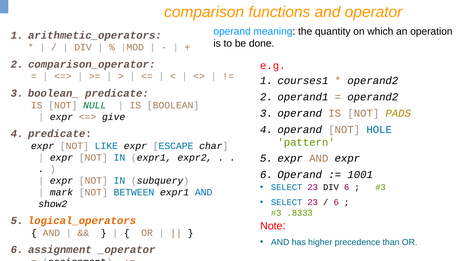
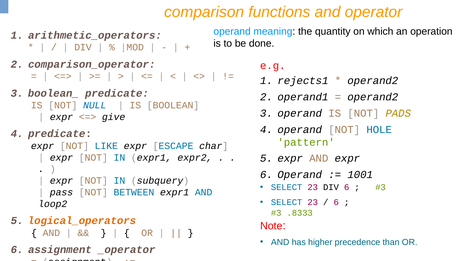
courses1: courses1 -> rejects1 (303, 81)
NULL colour: green -> blue (95, 105)
mark: mark -> pass (61, 192)
show2: show2 -> loop2 (53, 204)
